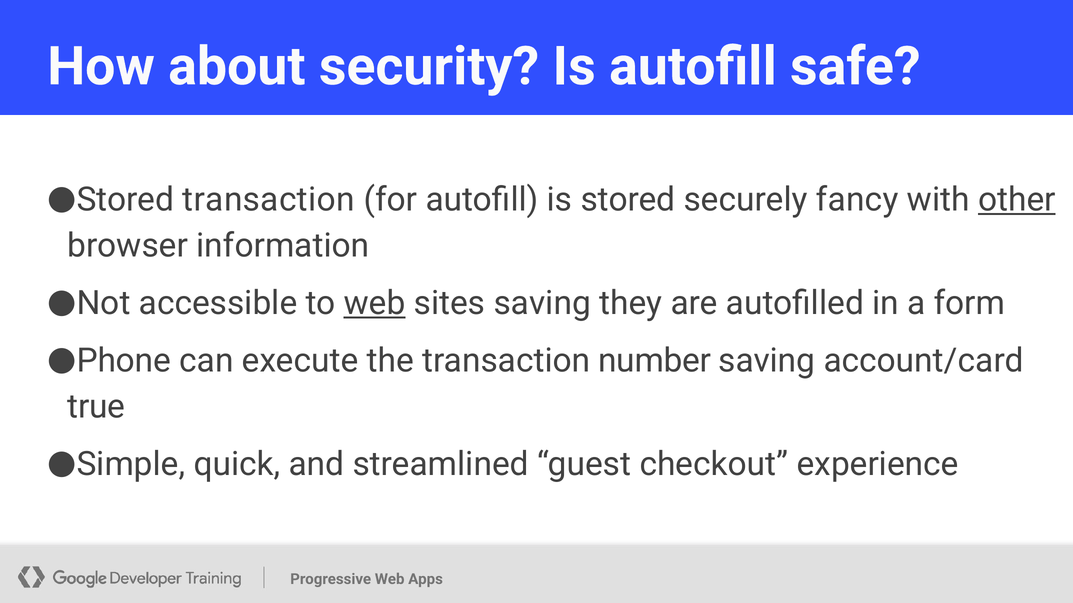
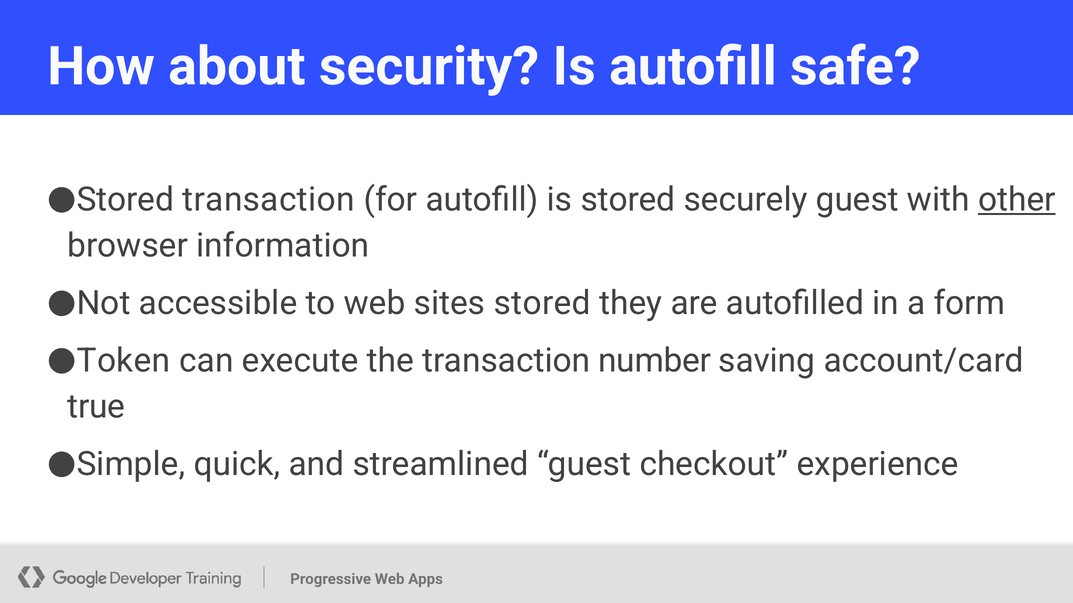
securely fancy: fancy -> guest (857, 200)
web underline: present -> none (375, 303)
sites saving: saving -> stored (542, 303)
Phone: Phone -> Token (124, 361)
